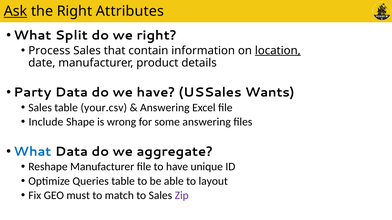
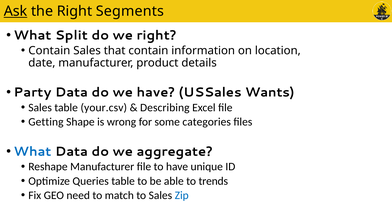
Attributes: Attributes -> Segments (130, 11)
Process: Process -> Contain (49, 51)
location underline: present -> none (278, 51)
Answering: Answering -> Describing (165, 108)
Include: Include -> Getting (46, 122)
some answering: answering -> categories (207, 122)
layout: layout -> trends (213, 181)
must: must -> need (78, 196)
Zip colour: purple -> blue (182, 196)
